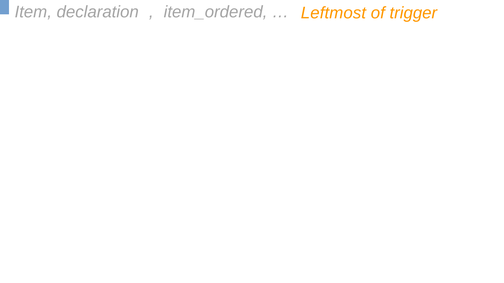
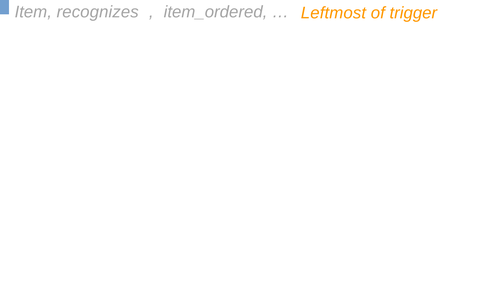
declaration: declaration -> recognizes (98, 12)
